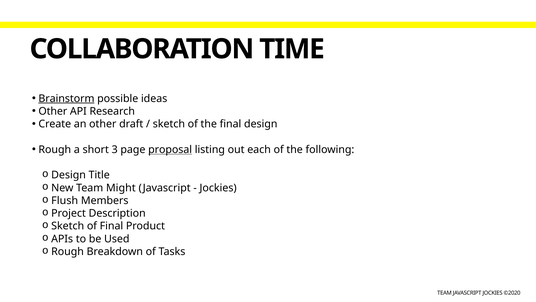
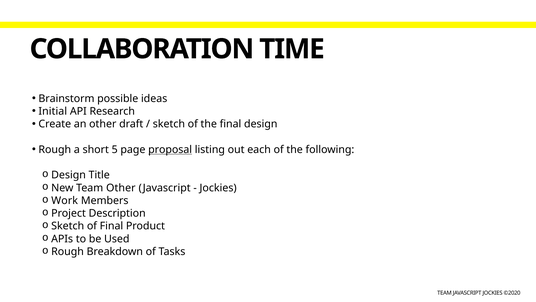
Brainstorm underline: present -> none (66, 98)
Other: Other -> Initial (53, 111)
3: 3 -> 5 (115, 149)
Team Might: Might -> Other (121, 188)
Flush: Flush -> Work (65, 200)
